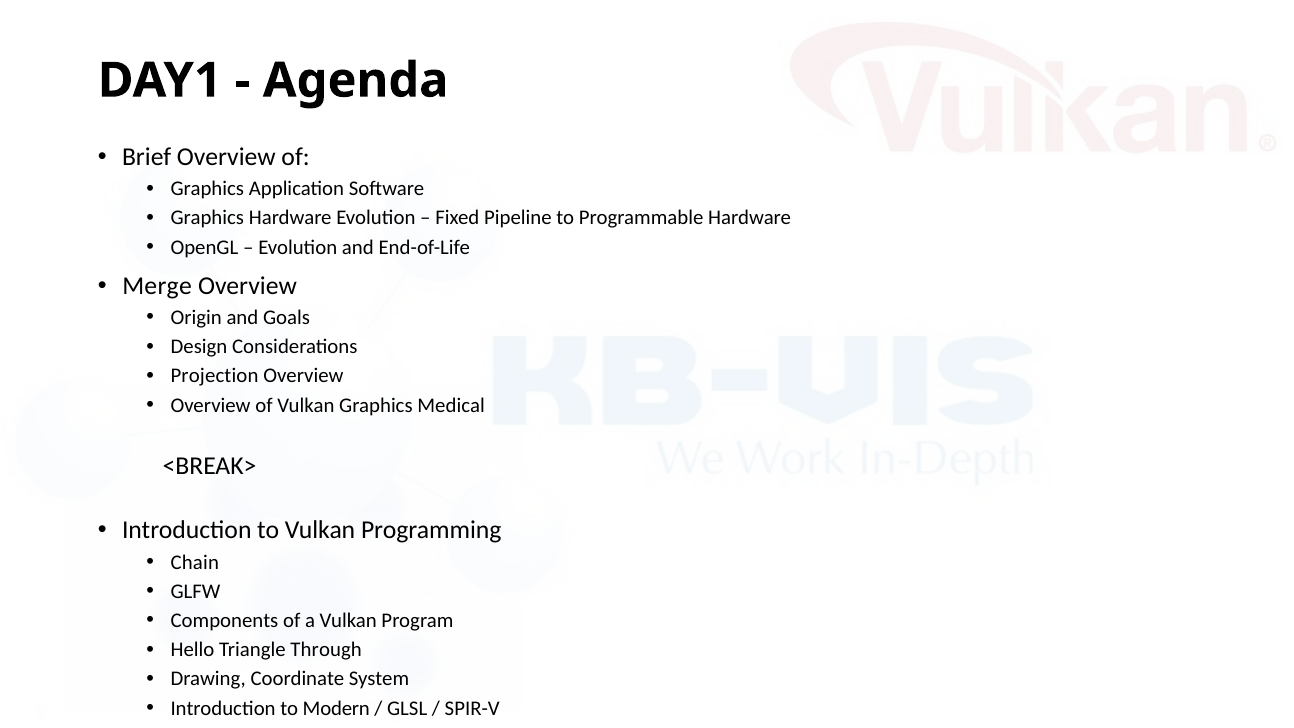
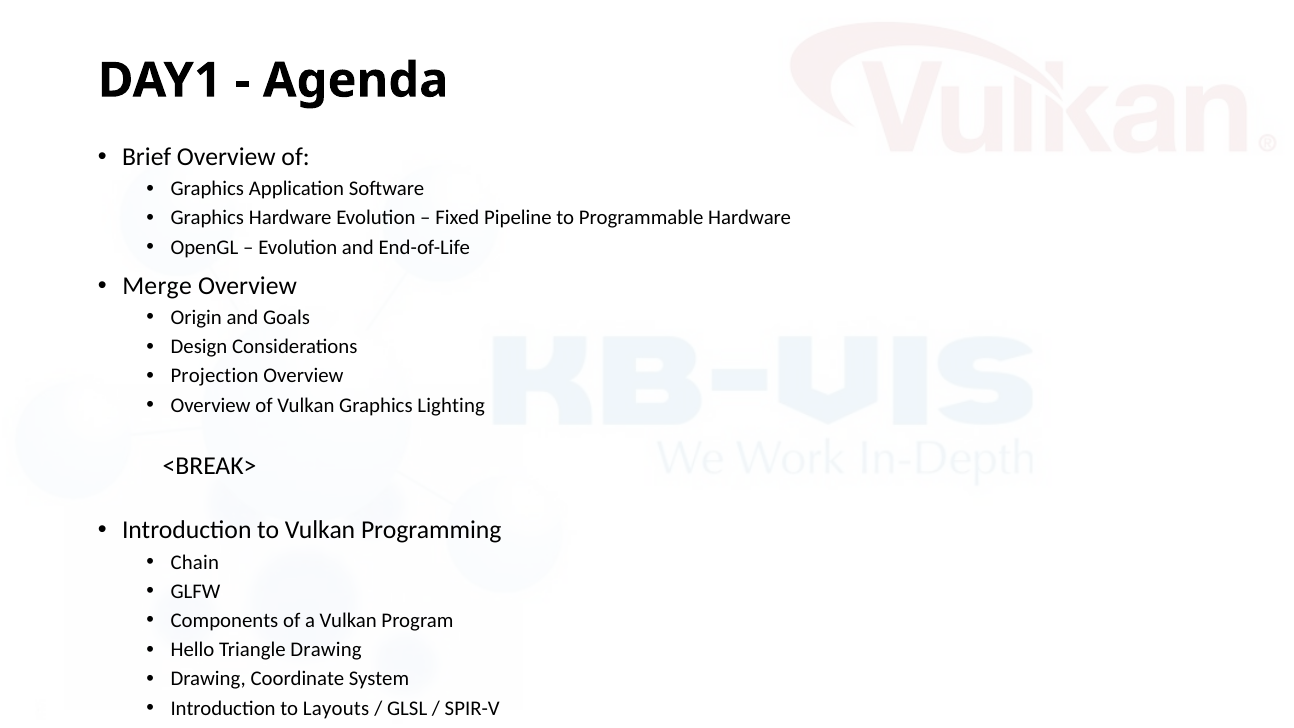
Medical: Medical -> Lighting (451, 405)
Triangle Through: Through -> Drawing (326, 650)
Modern: Modern -> Layouts (336, 708)
